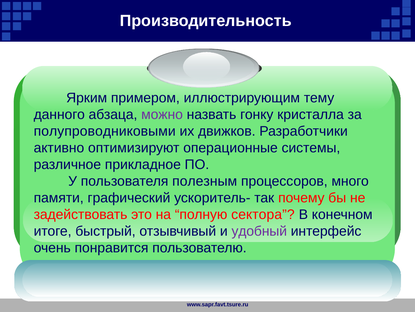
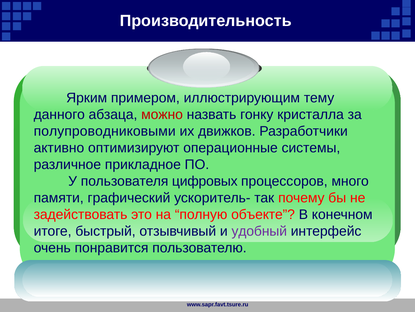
можно colour: purple -> red (162, 114)
полезным: полезным -> цифровых (205, 181)
сектора: сектора -> объекте (263, 214)
